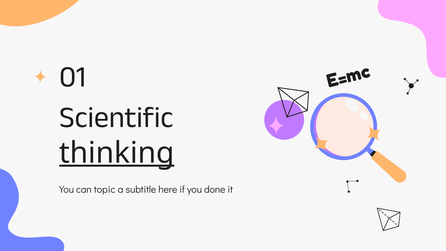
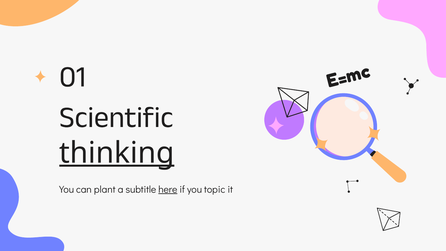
topic: topic -> plant (105, 189)
here underline: none -> present (168, 189)
done: done -> topic (215, 189)
